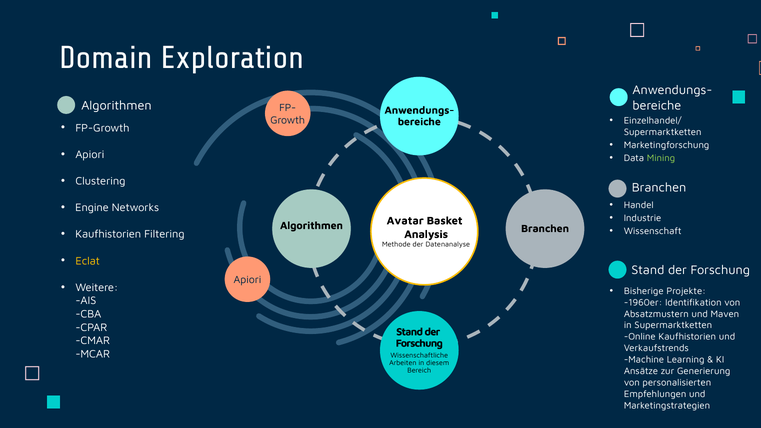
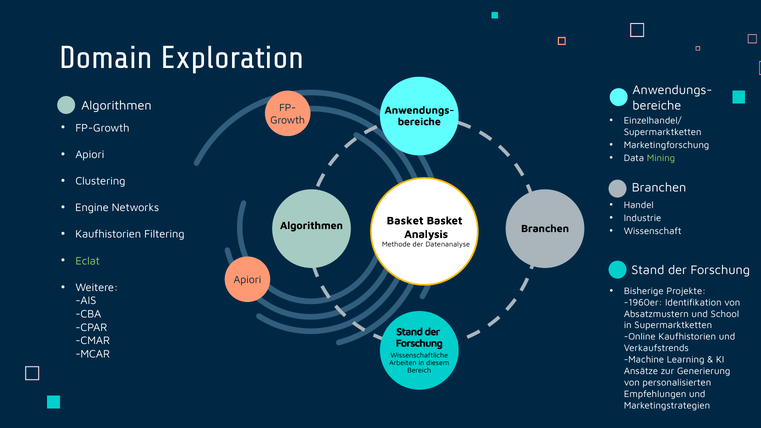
Algorithmen Avatar: Avatar -> Basket (405, 221)
Eclat colour: yellow -> light green (88, 261)
Maven: Maven -> School (725, 314)
